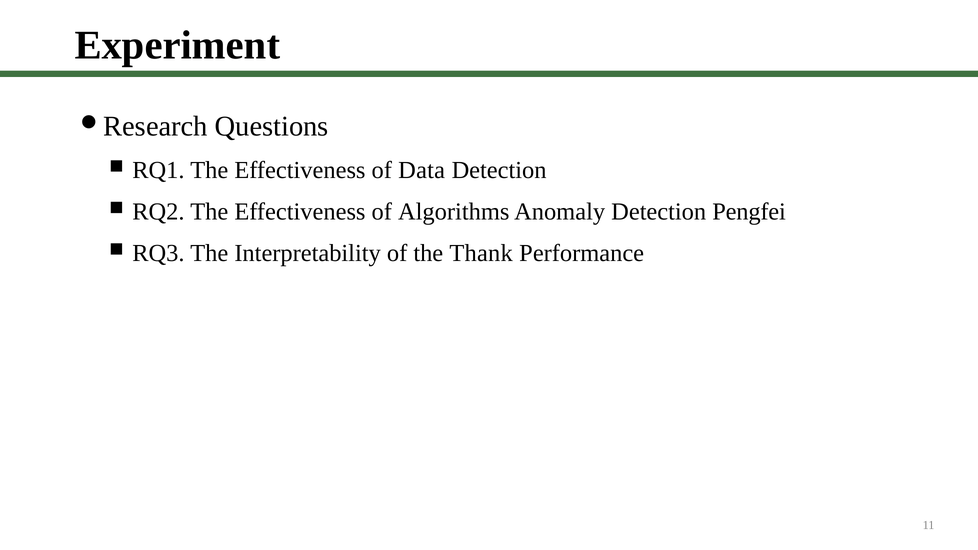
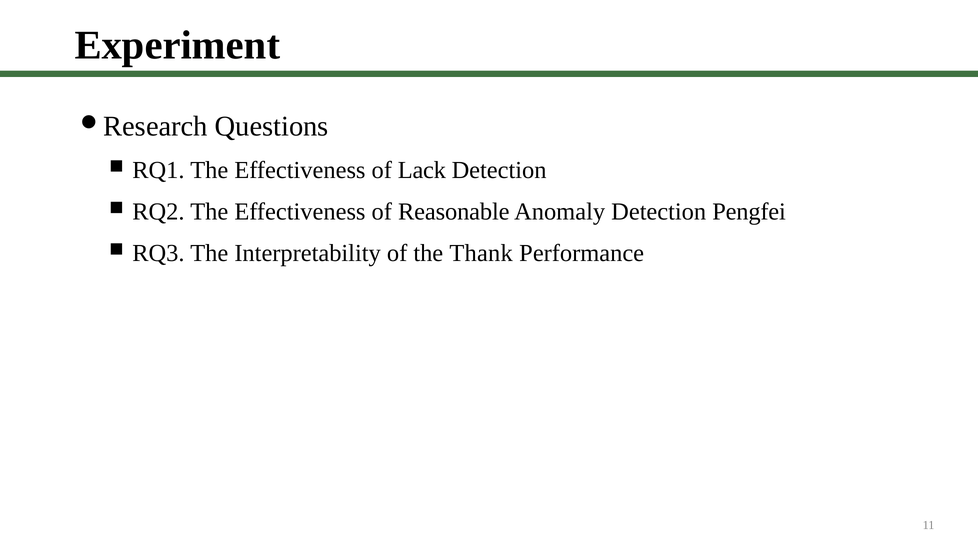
Data: Data -> Lack (422, 170)
Algorithms: Algorithms -> Reasonable (454, 212)
